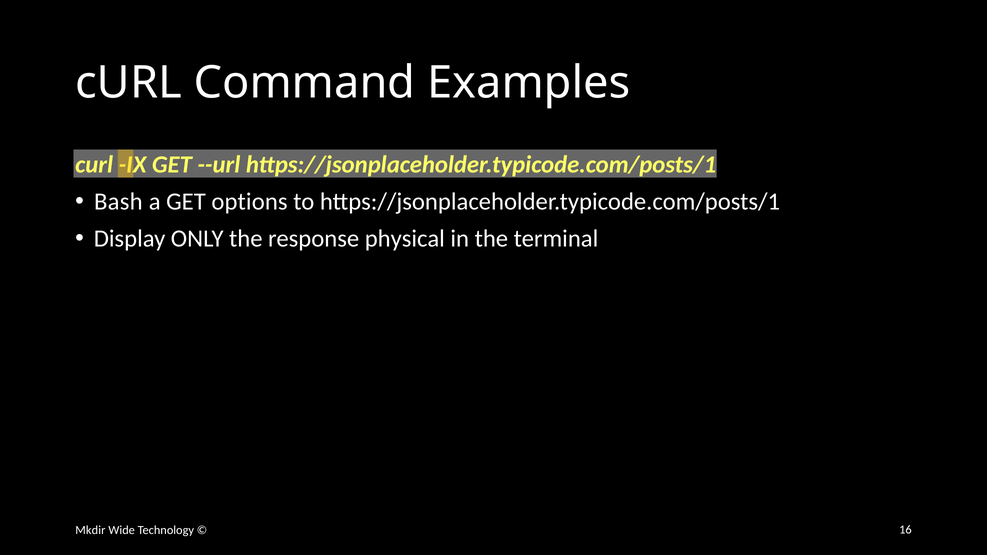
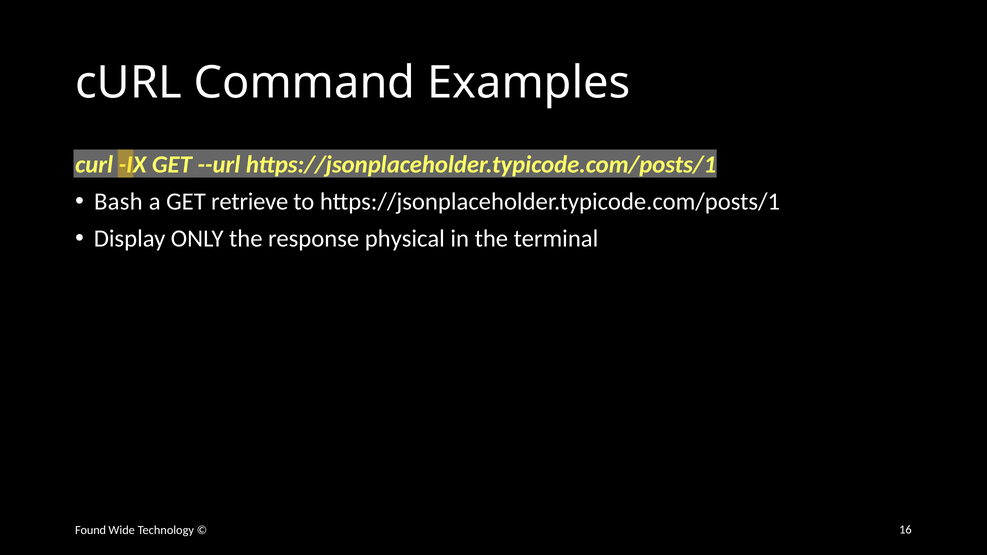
options: options -> retrieve (250, 202)
Mkdir: Mkdir -> Found (91, 530)
